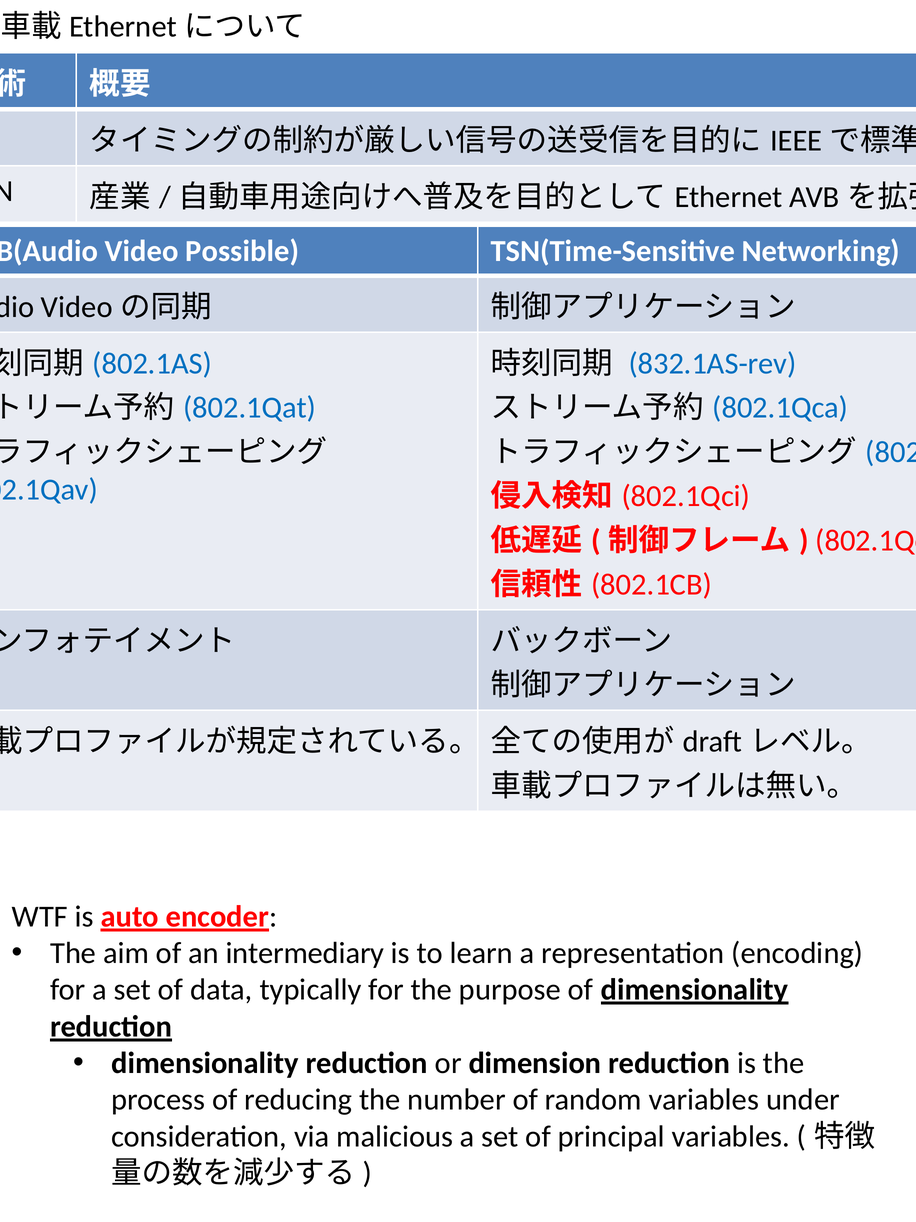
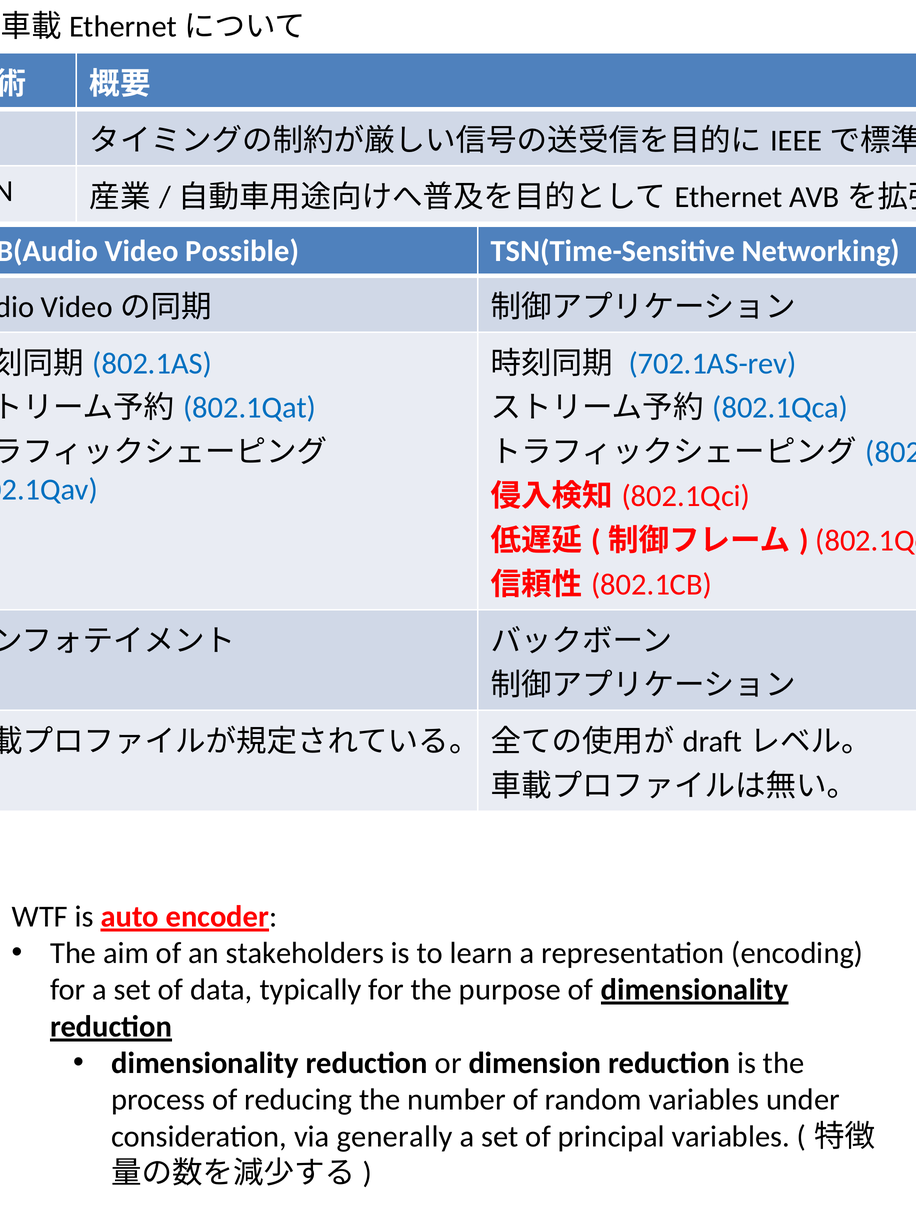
832.1AS-rev: 832.1AS-rev -> 702.1AS-rev (712, 363)
intermediary: intermediary -> stakeholders (305, 953)
malicious: malicious -> generally (395, 1136)
